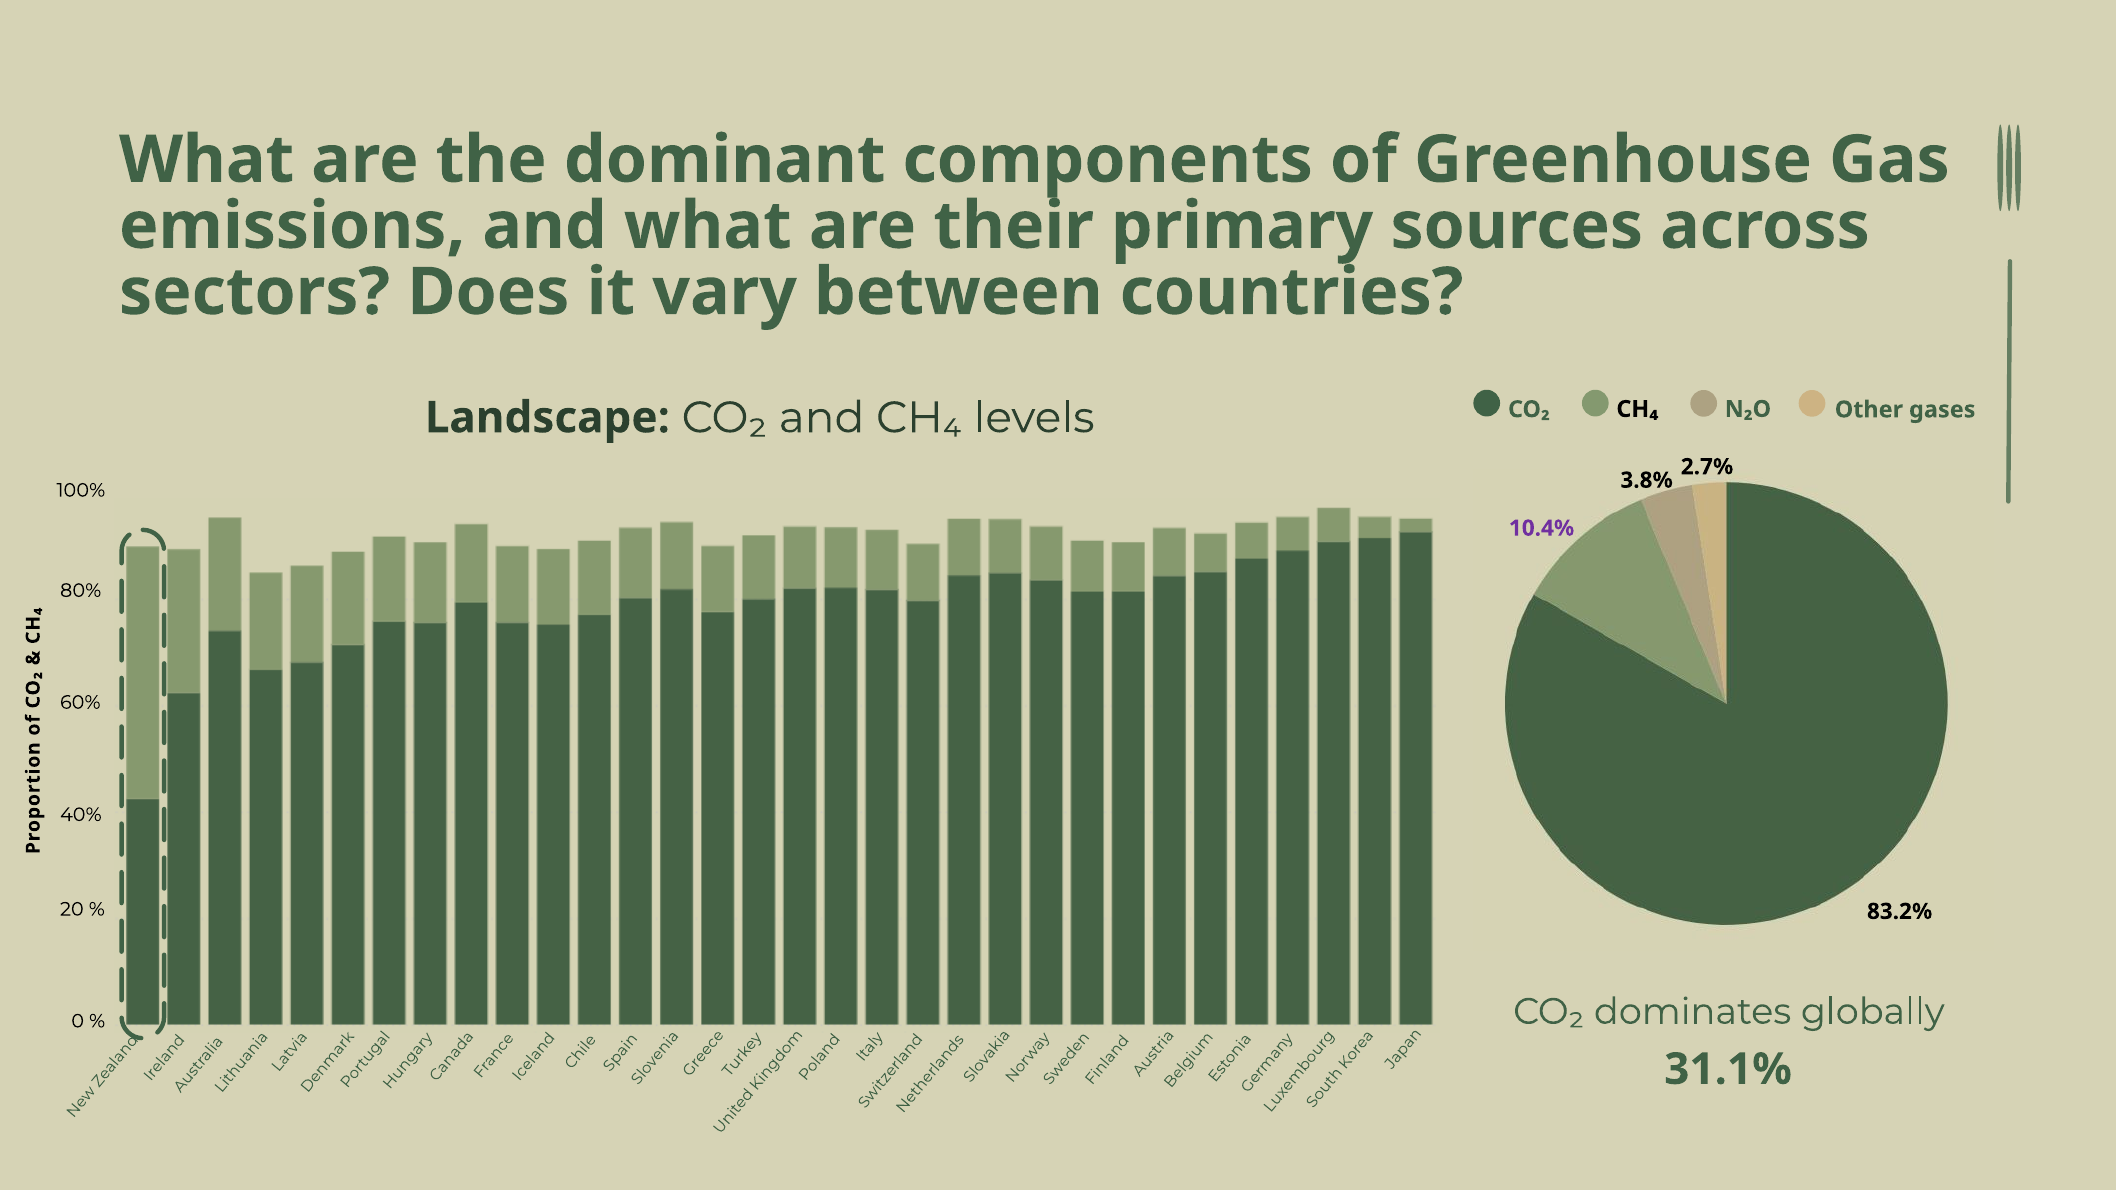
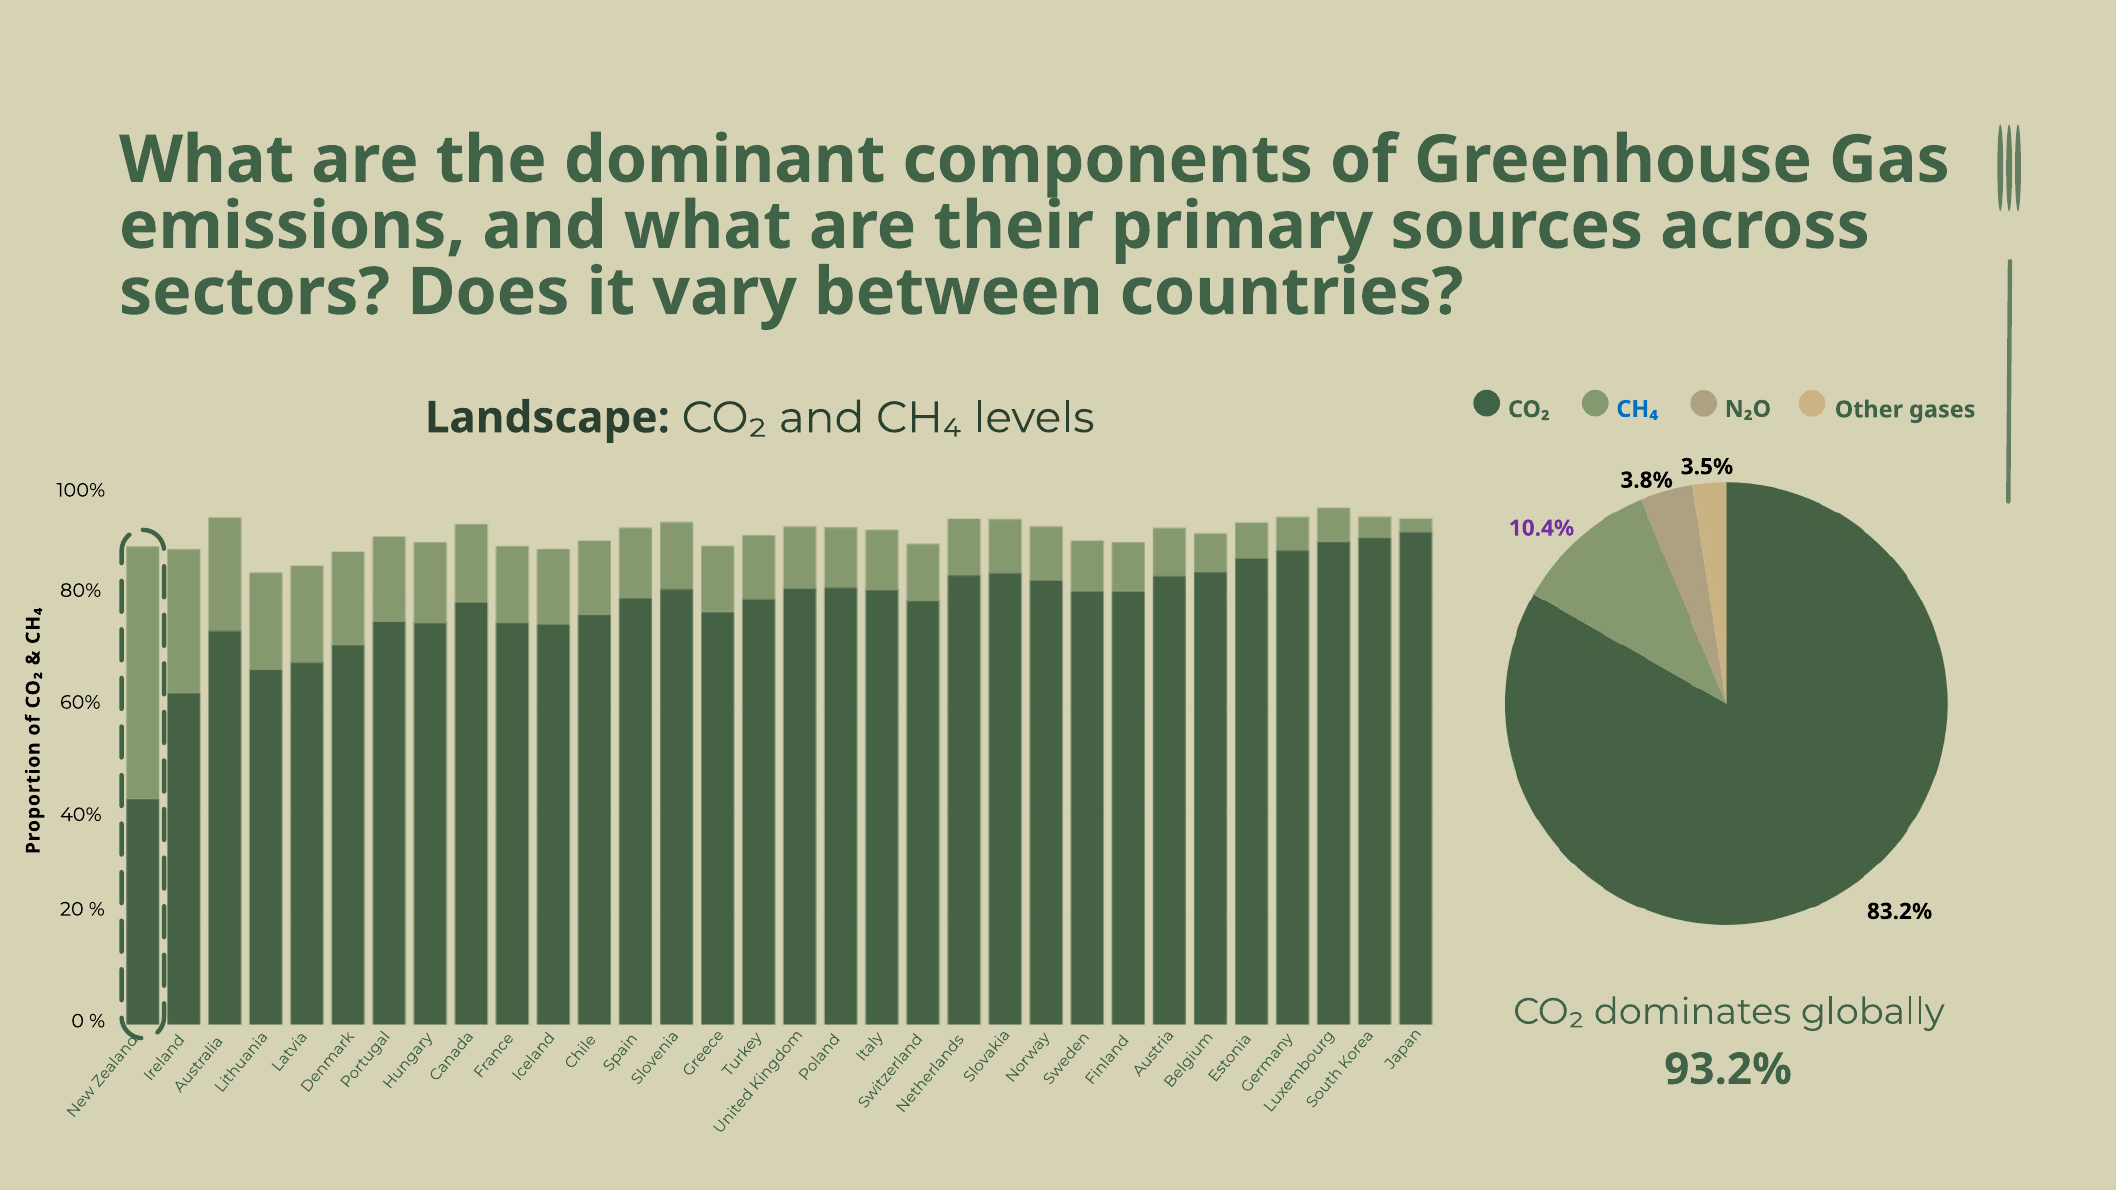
CH₄ colour: black -> blue (1637, 409)
2.7%: 2.7% -> 3.5% (1707, 467)
31.1%: 31.1% -> 93.2% (1728, 1070)
